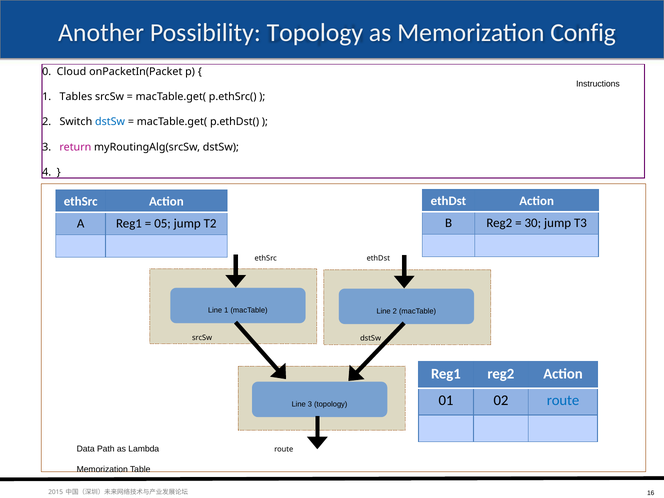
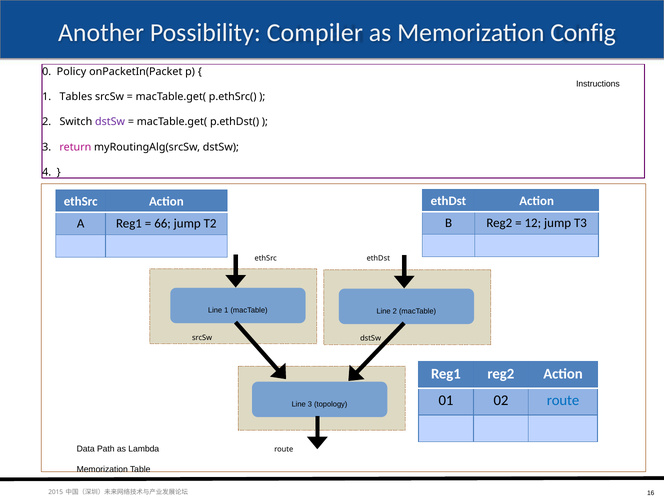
Possibility Topology: Topology -> Compiler (315, 33)
Cloud: Cloud -> Policy (72, 72)
dstSw colour: blue -> purple (110, 122)
30: 30 -> 12 (533, 223)
05: 05 -> 66 (163, 223)
